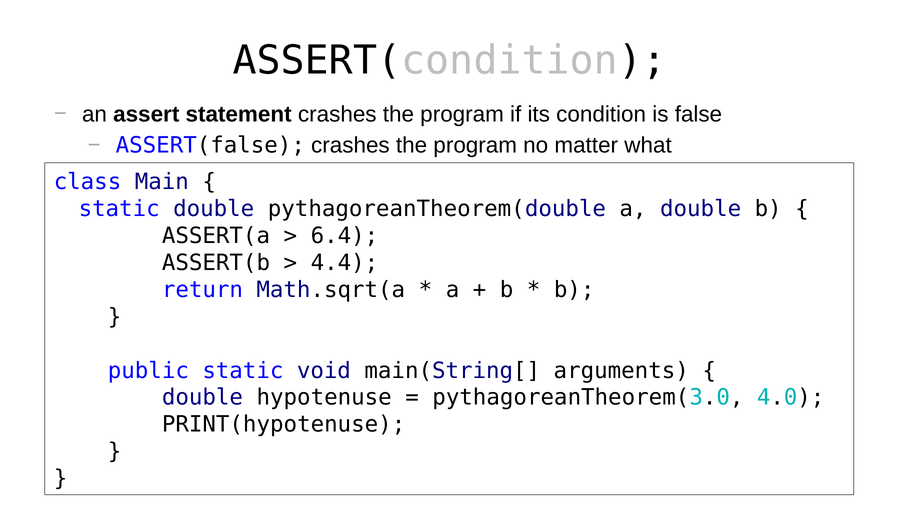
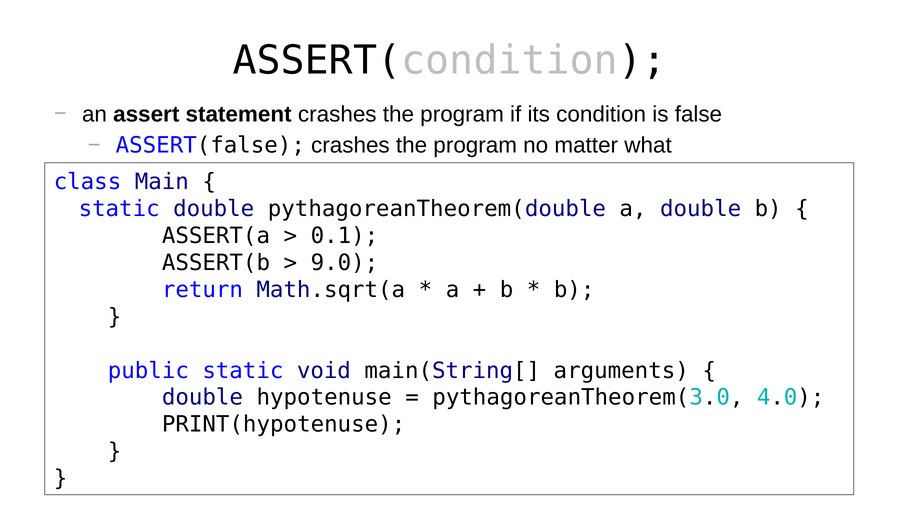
6.4: 6.4 -> 0.1 (344, 236)
4.4: 4.4 -> 9.0 (344, 263)
